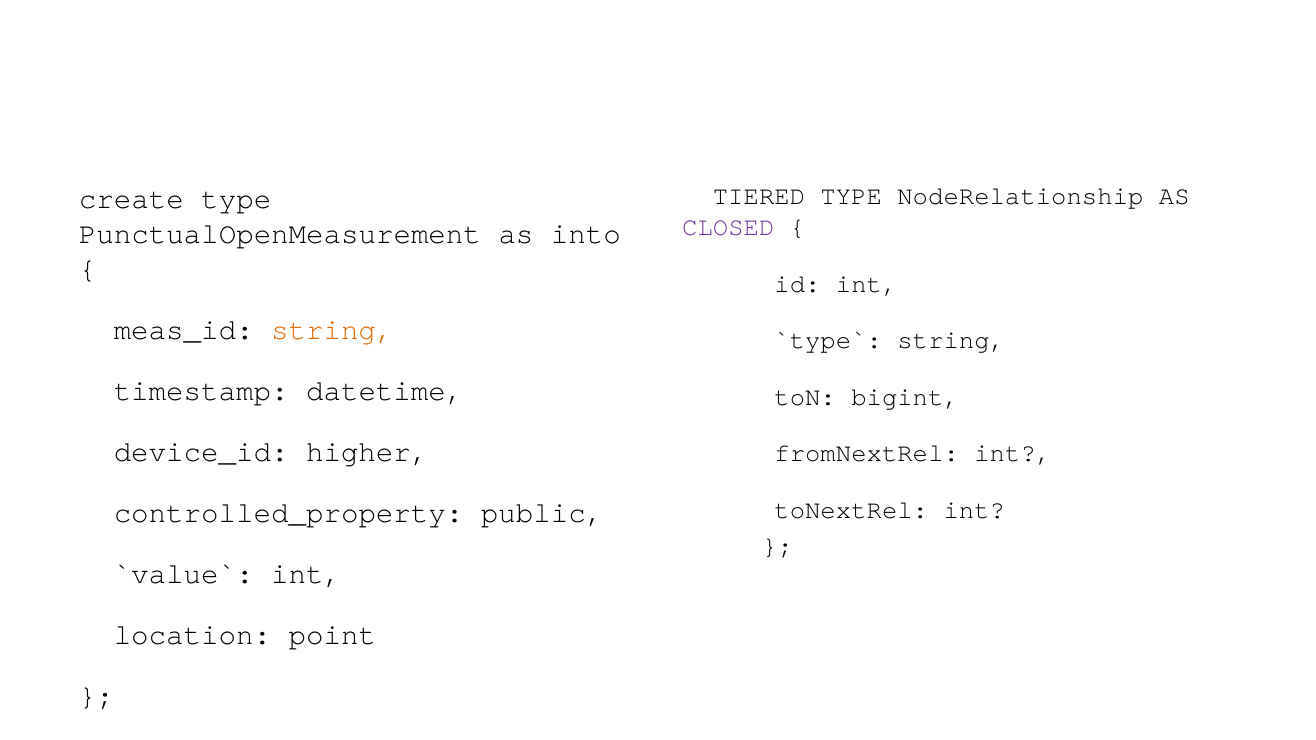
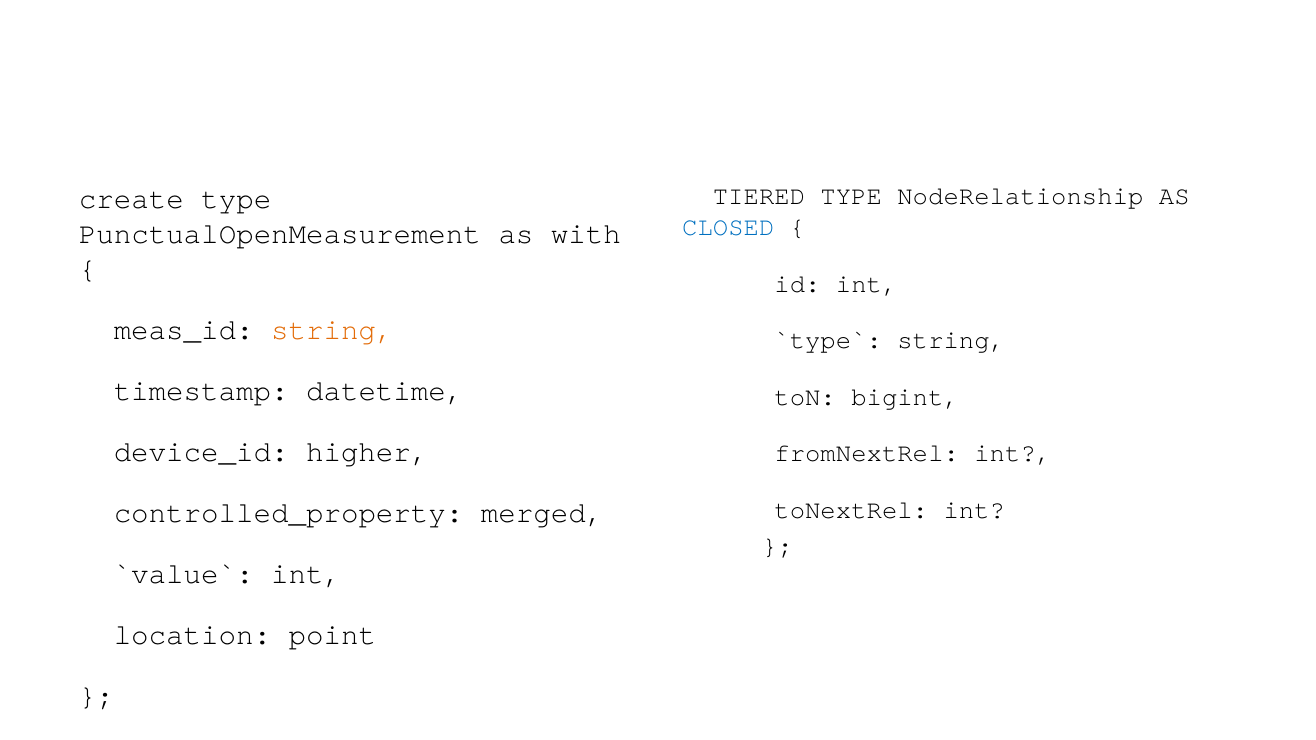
CLOSED colour: purple -> blue (728, 227)
into: into -> with (586, 234)
public: public -> merged (542, 513)
